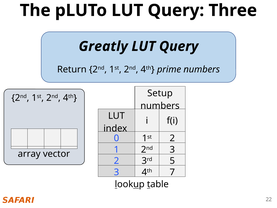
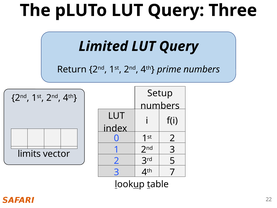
Greatly: Greatly -> Limited (103, 46)
array: array -> limits (29, 154)
